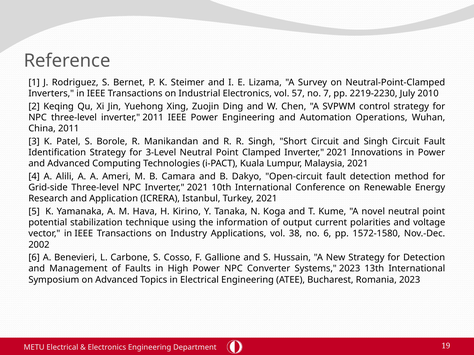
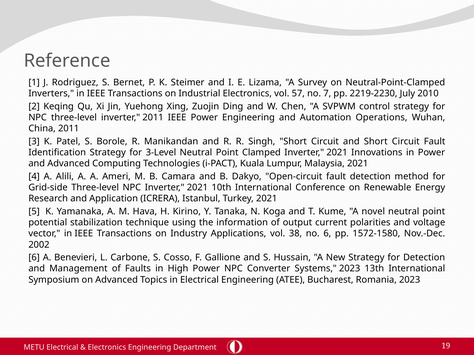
and Singh: Singh -> Short (376, 142)
